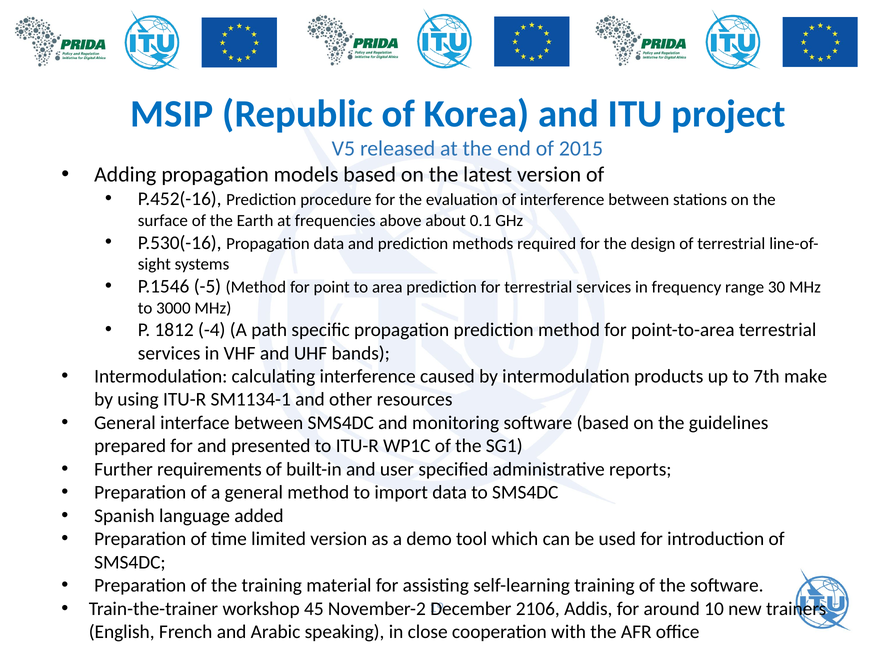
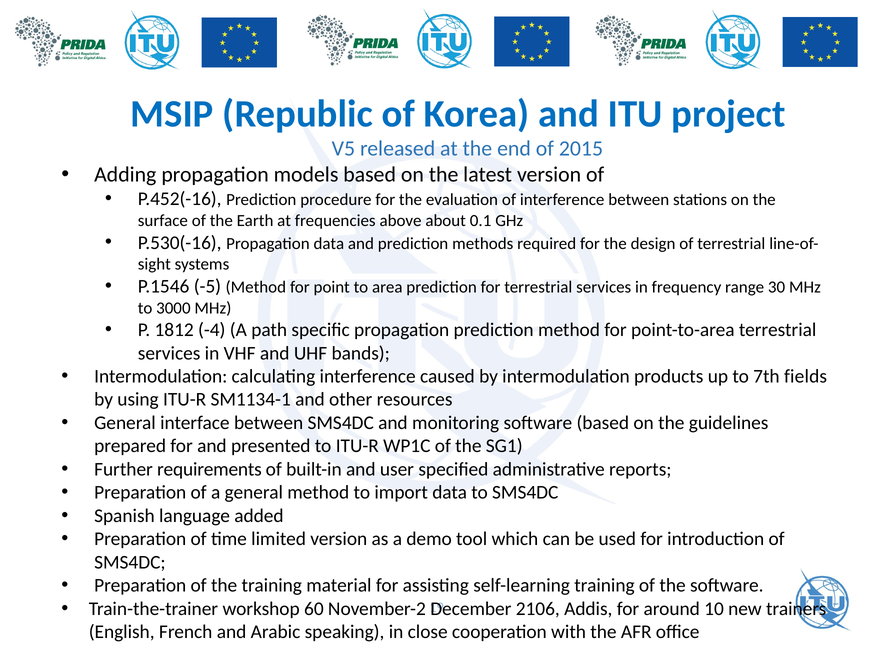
make: make -> fields (806, 377)
45: 45 -> 60 (314, 609)
